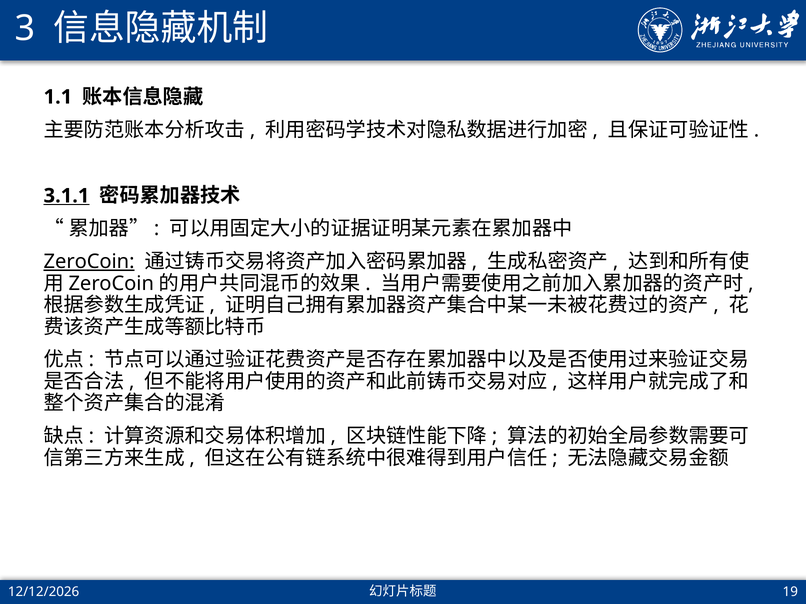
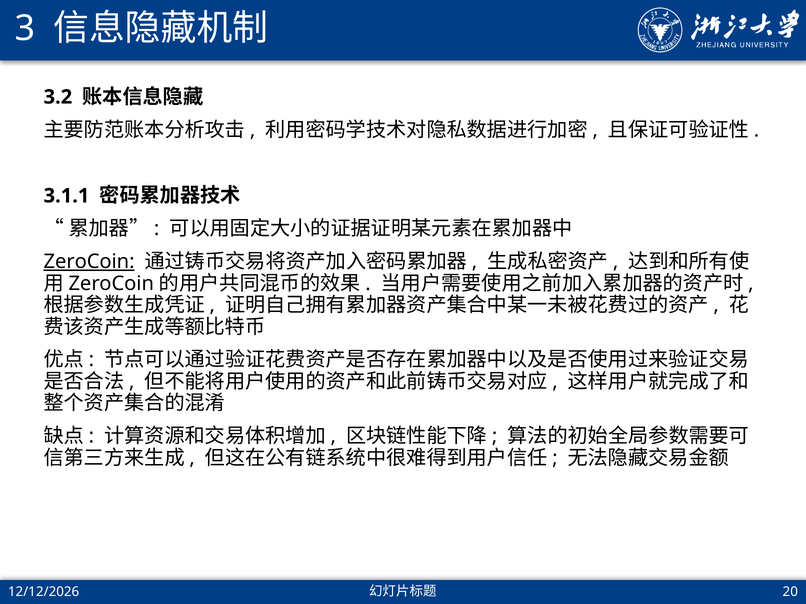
1.1: 1.1 -> 3.2 (58, 97)
3.1.1 underline: present -> none (66, 196)
19: 19 -> 20 (790, 593)
